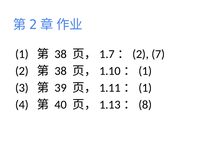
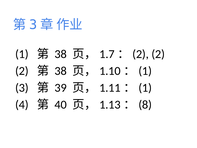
2: 2 -> 3 (33, 25)
7: 7 -> 2 (158, 54)
